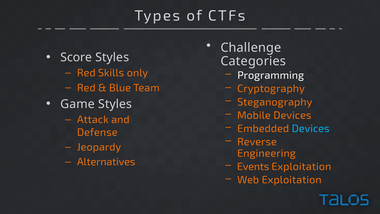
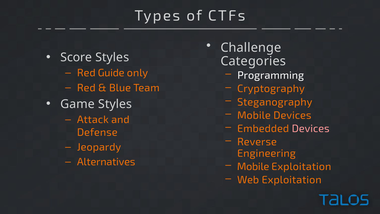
Skills: Skills -> Guide (111, 73)
Devices colour: light blue -> pink (311, 128)
Events: Events -> Mobile (253, 166)
